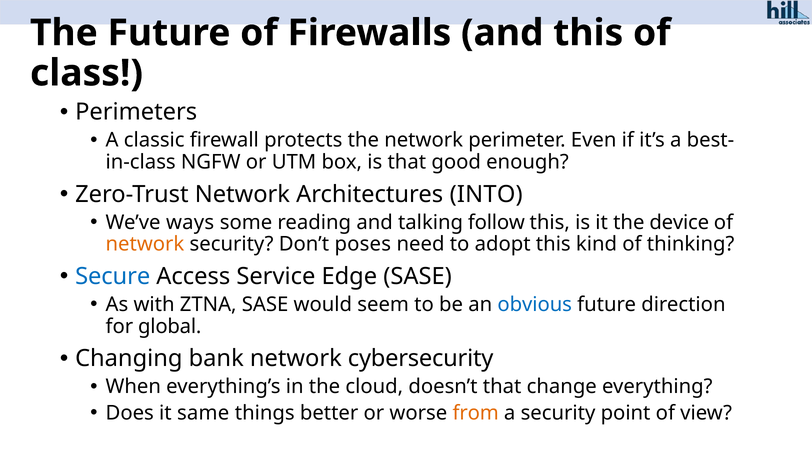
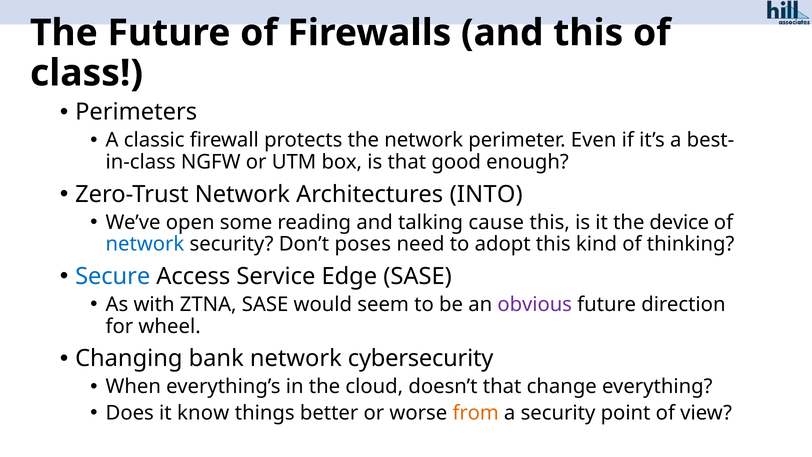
ways: ways -> open (190, 222)
follow: follow -> cause (496, 222)
network colour: orange -> blue (145, 244)
obvious colour: blue -> purple (535, 304)
global: global -> wheel (170, 326)
same: same -> know (203, 413)
